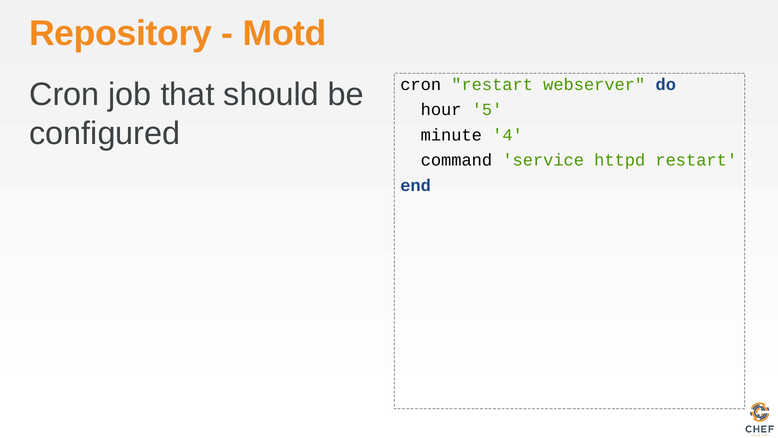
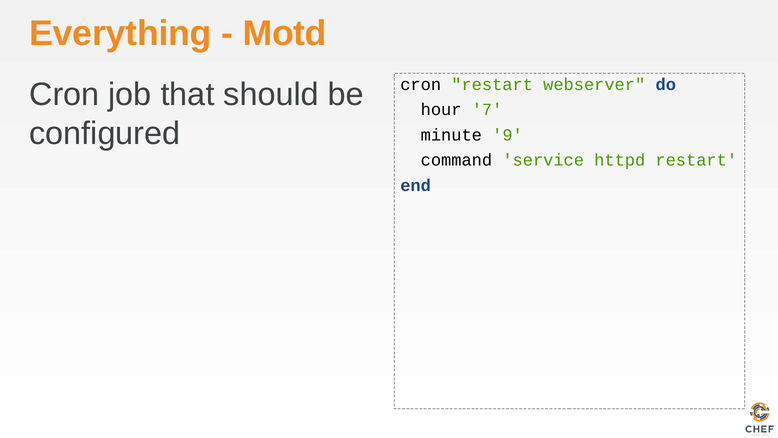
Repository: Repository -> Everything (120, 34)
5: 5 -> 7 (487, 110)
4: 4 -> 9 (507, 135)
